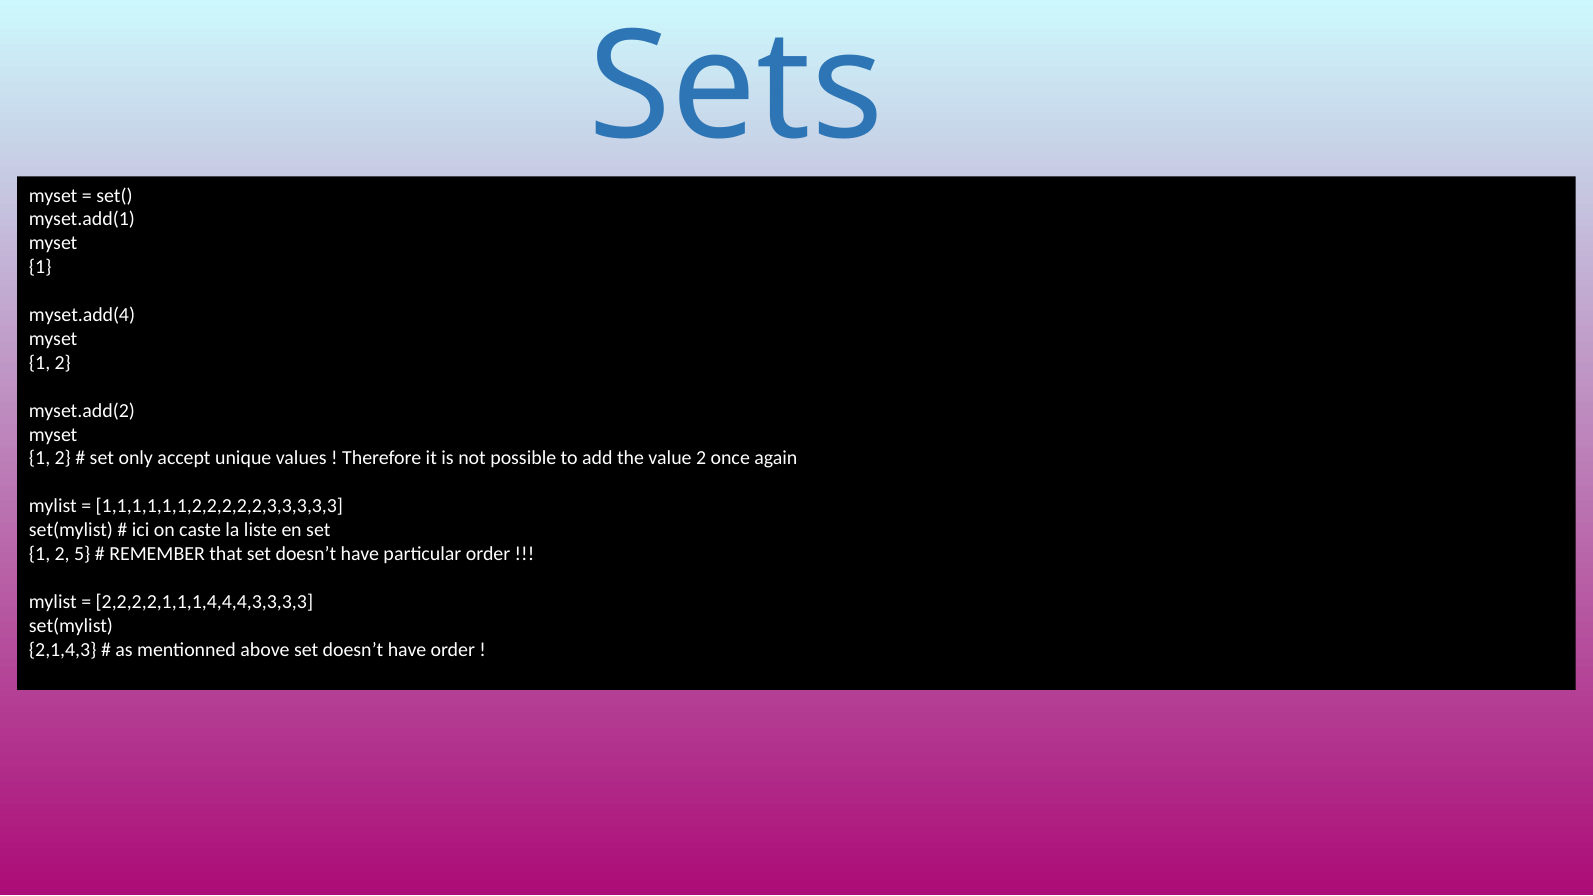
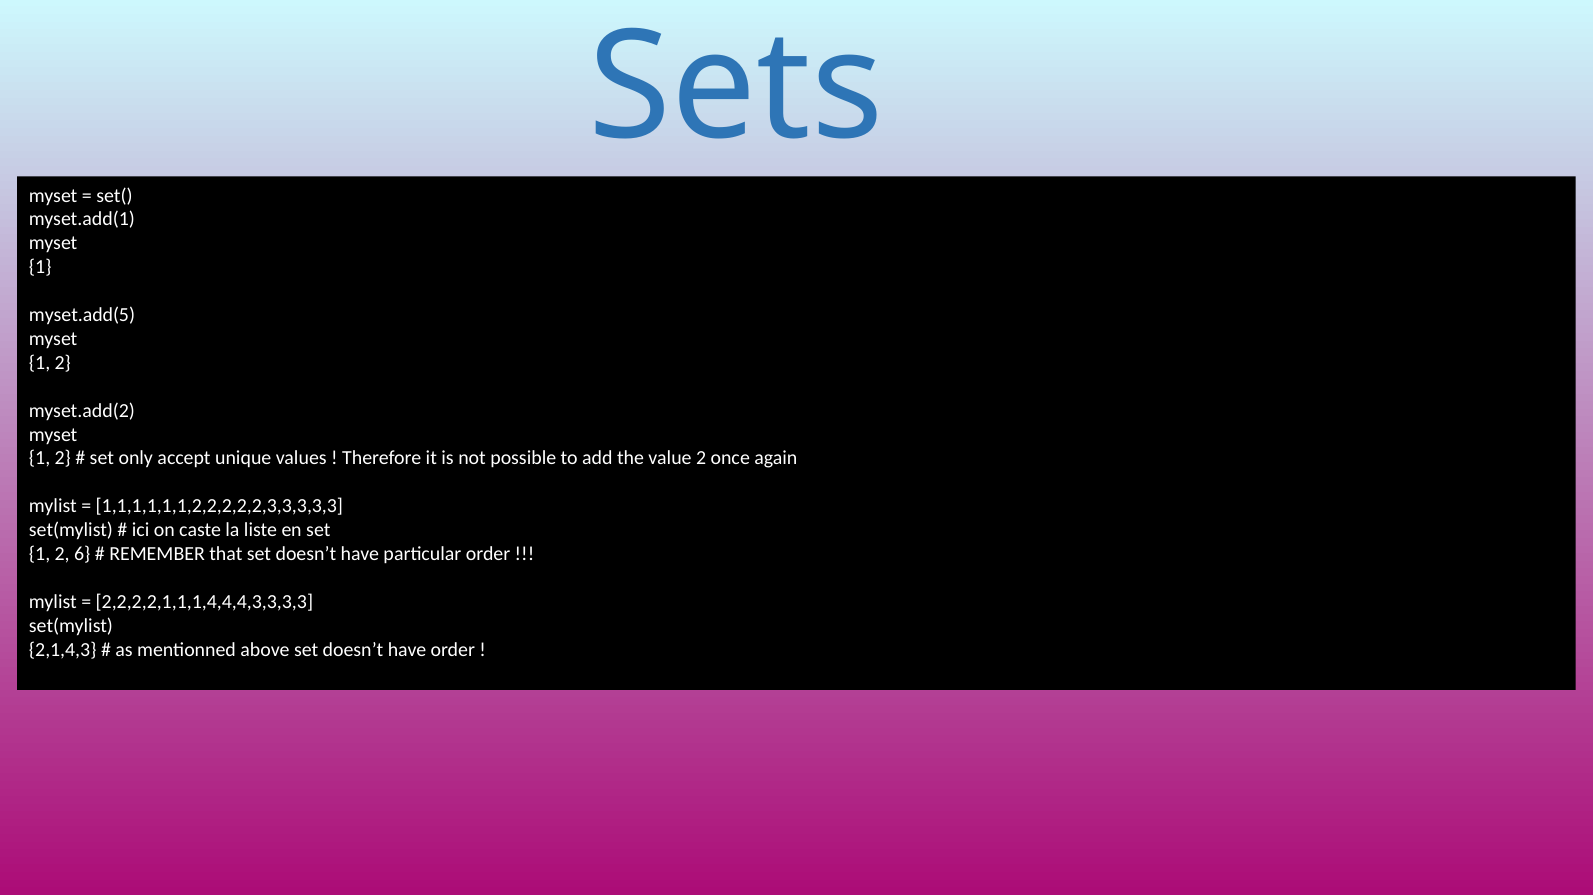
myset.add(4: myset.add(4 -> myset.add(5 (82, 315)
5: 5 -> 6 (82, 554)
